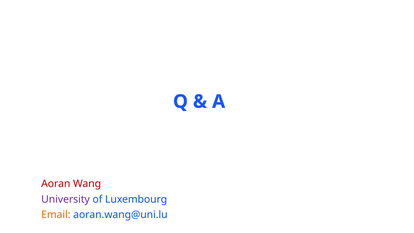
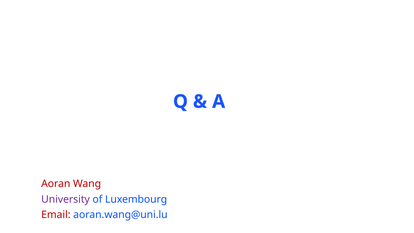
Email colour: orange -> red (56, 215)
